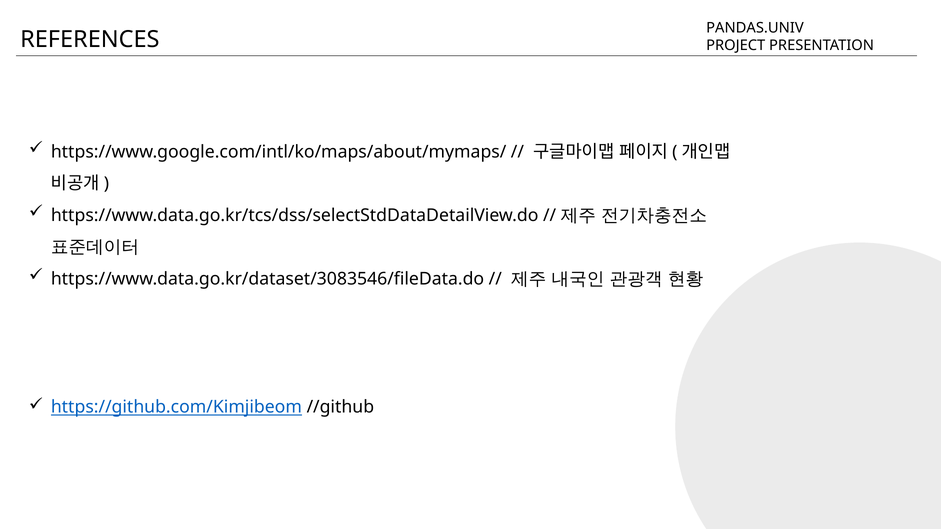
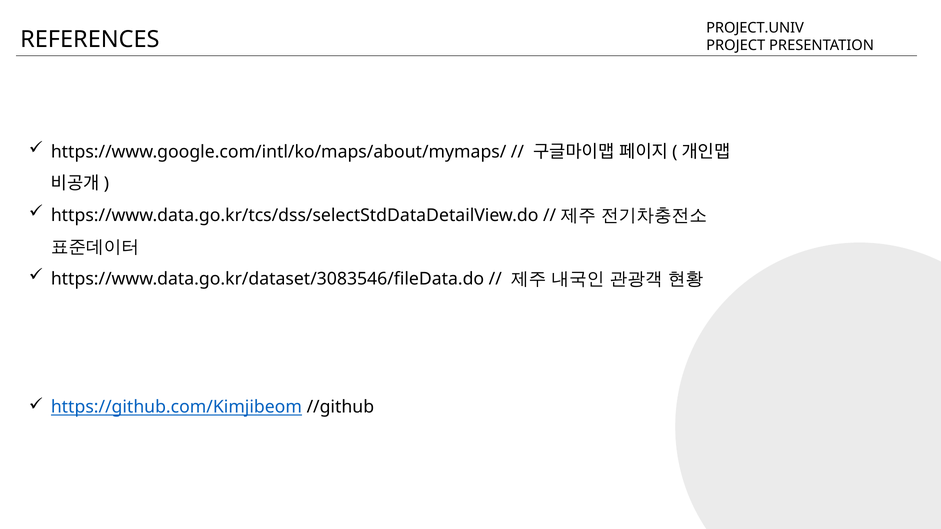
PANDAS.UNIV: PANDAS.UNIV -> PROJECT.UNIV (755, 28)
